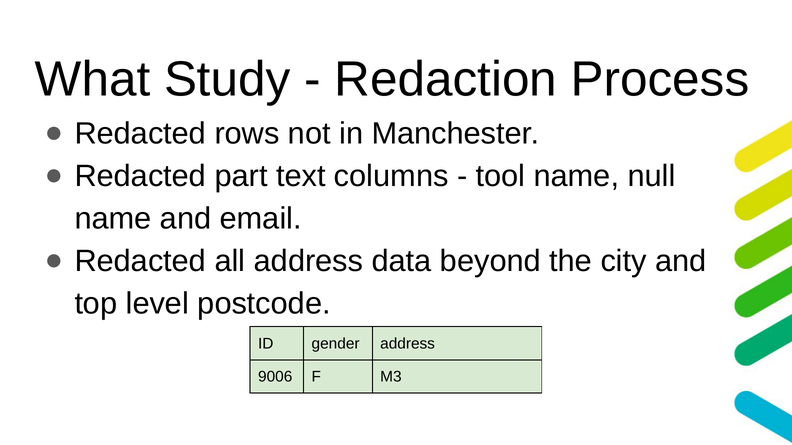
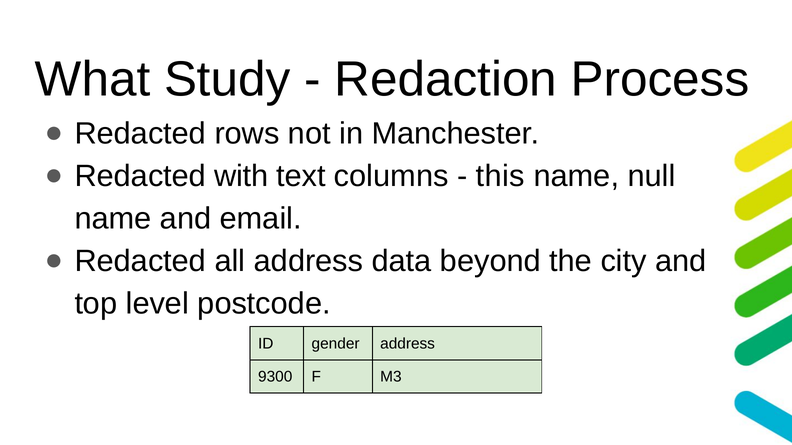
part: part -> with (241, 176)
tool: tool -> this (500, 176)
9006: 9006 -> 9300 (275, 377)
